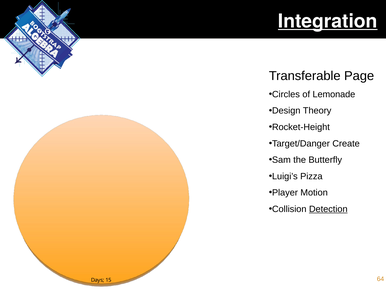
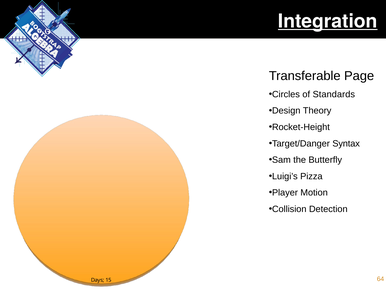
Lemonade: Lemonade -> Standards (334, 95)
Create: Create -> Syntax (346, 144)
Detection underline: present -> none (328, 209)
